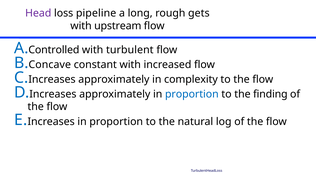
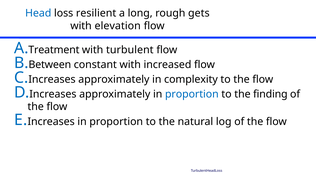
Head colour: purple -> blue (38, 13)
pipeline: pipeline -> resilient (96, 13)
upstream: upstream -> elevation (118, 26)
Controlled: Controlled -> Treatment (54, 50)
Concave: Concave -> Between (50, 64)
